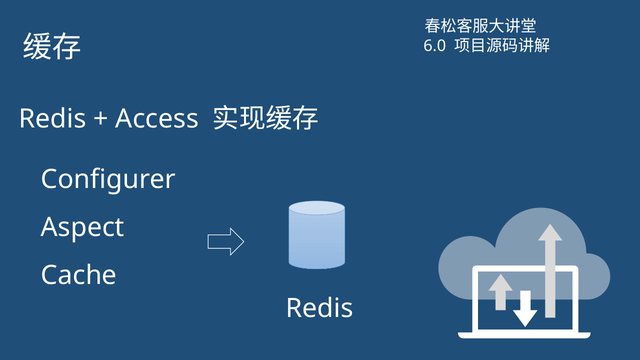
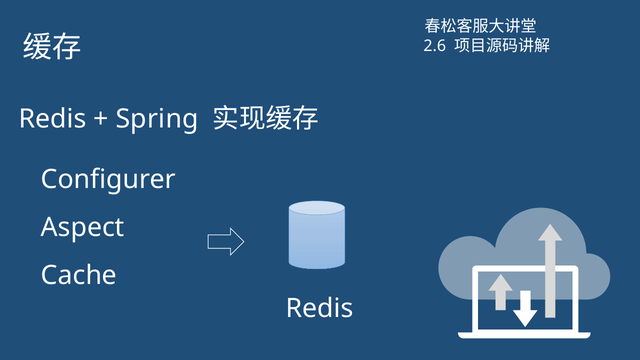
6.0: 6.0 -> 2.6 (435, 46)
Access: Access -> Spring (157, 119)
